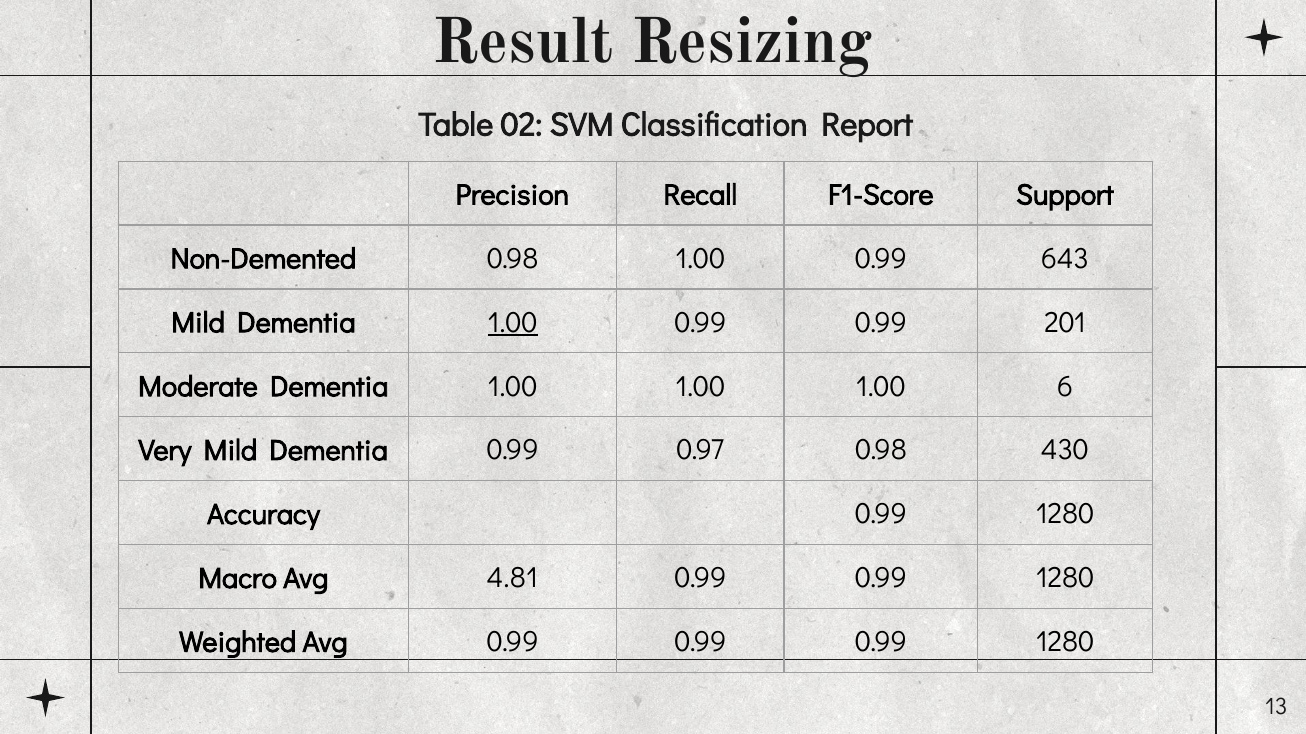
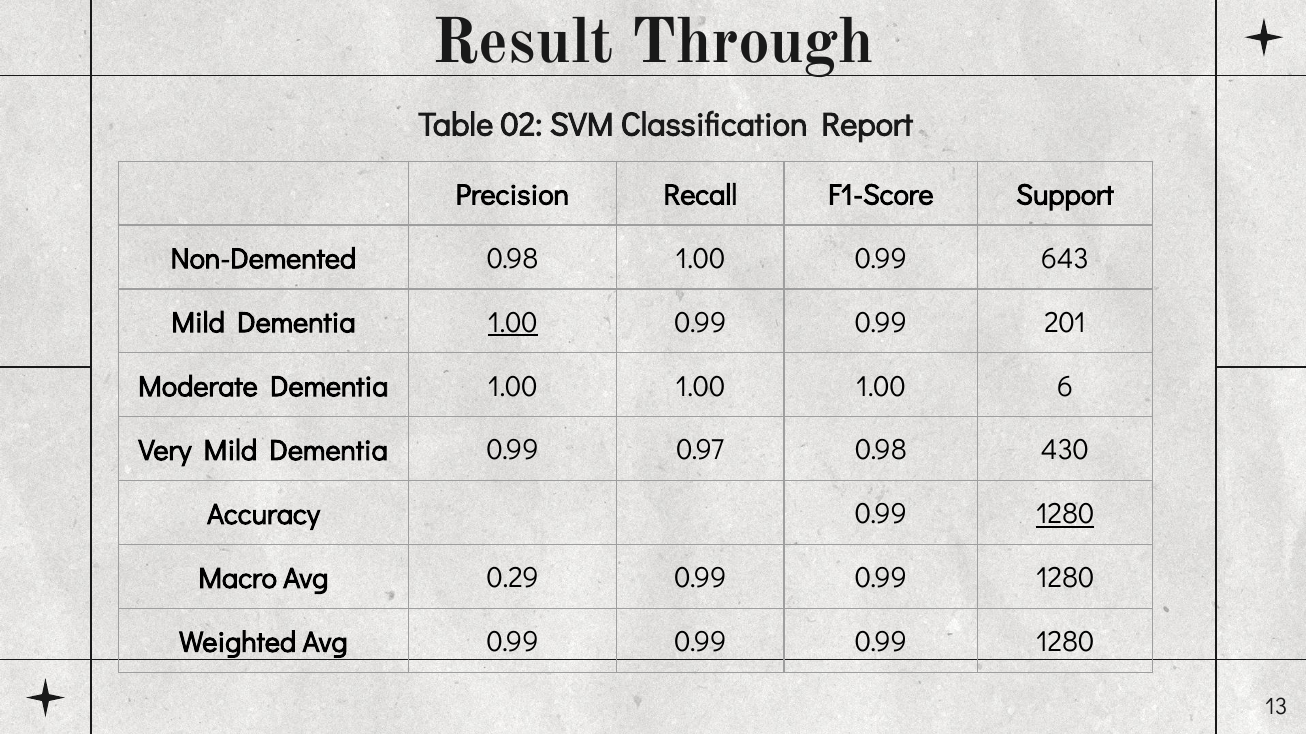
Resizing: Resizing -> Through (753, 42)
1280 underline: none -> present (1065, 515)
4.81: 4.81 -> 0.29 (513, 579)
